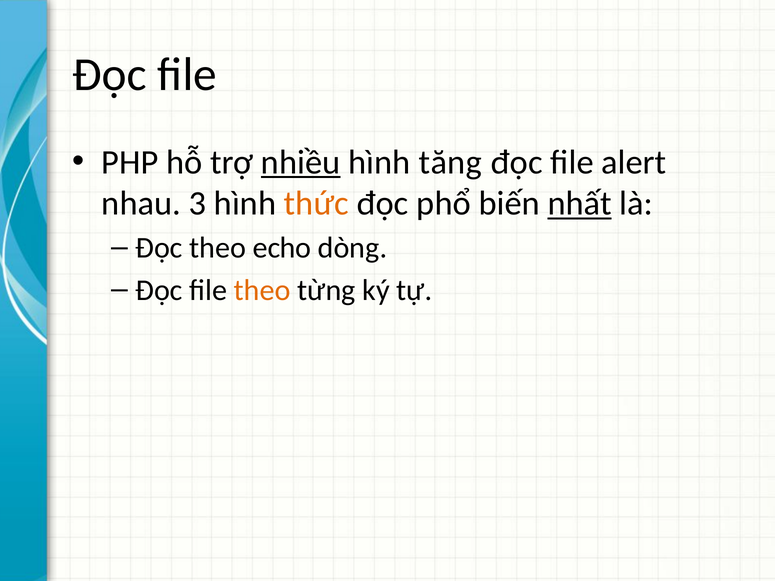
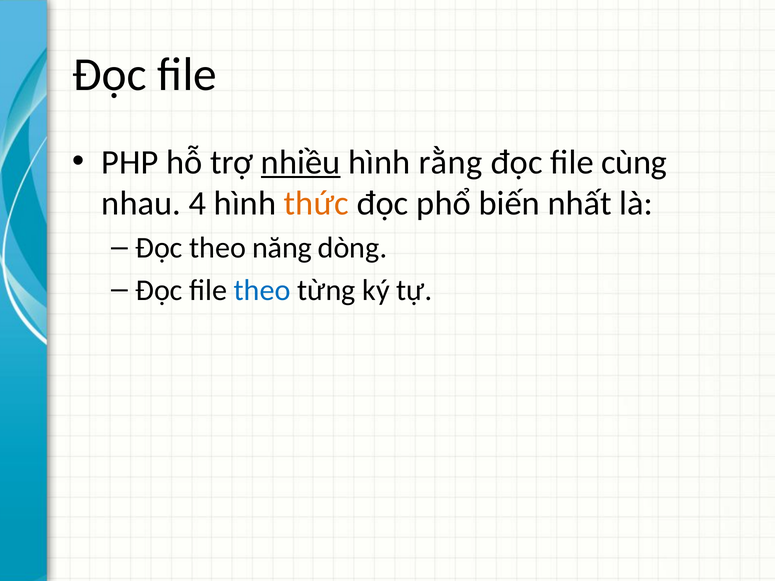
tăng: tăng -> rằng (450, 162)
alert: alert -> cùng (634, 162)
3: 3 -> 4 (197, 204)
nhất underline: present -> none (580, 204)
echo: echo -> năng (282, 248)
theo colour: orange -> blue (262, 290)
